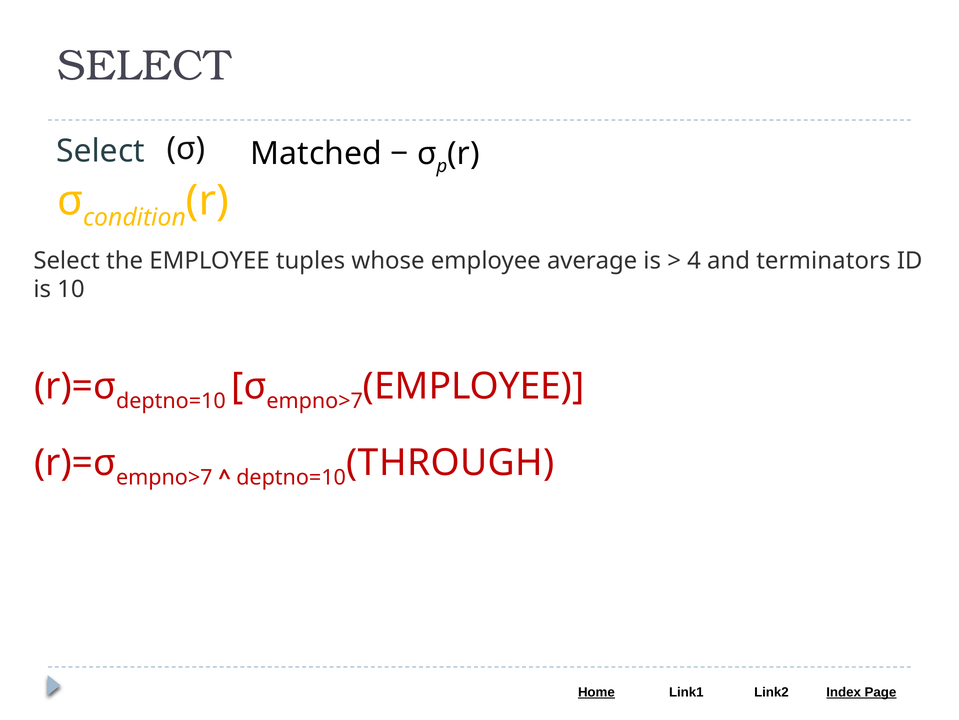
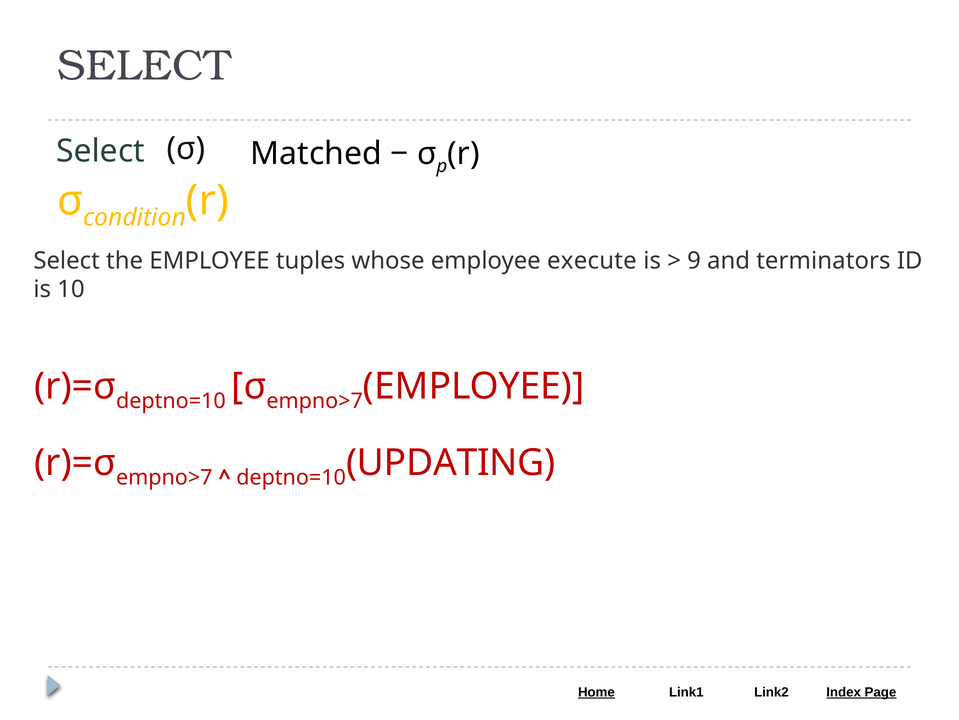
average: average -> execute (592, 260)
4: 4 -> 9 (694, 260)
THROUGH: THROUGH -> UPDATING (451, 463)
